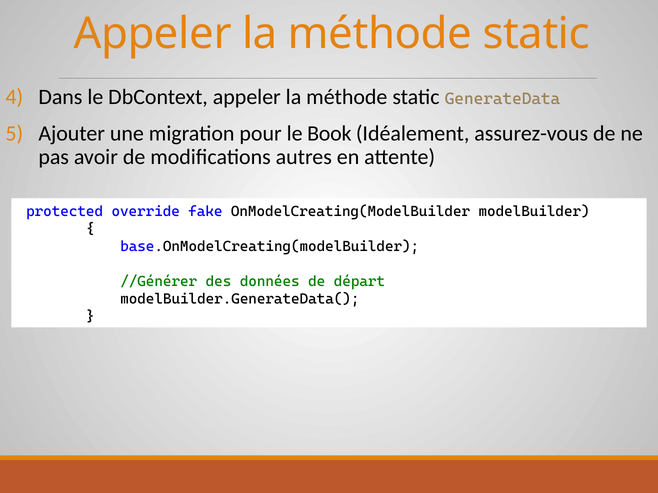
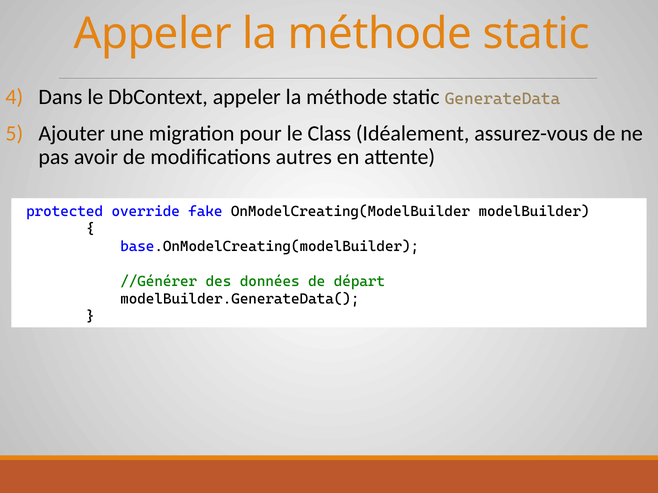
Book: Book -> Class (329, 134)
